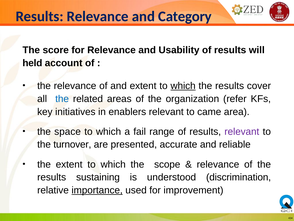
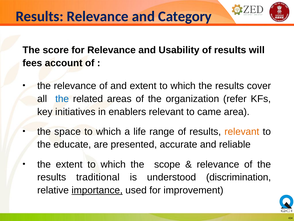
held: held -> fees (32, 63)
which underline: present -> none (183, 86)
fail: fail -> life (140, 131)
relevant colour: purple -> orange (242, 131)
turnover: turnover -> educate (72, 144)
sustaining: sustaining -> traditional (98, 177)
